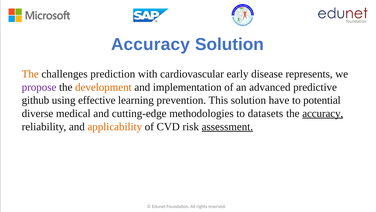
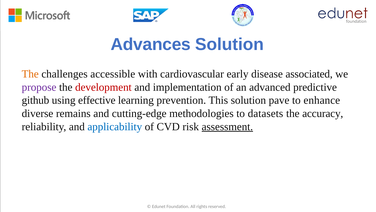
Accuracy: Accuracy -> Advances (151, 44)
prediction: prediction -> accessible (113, 74)
represents: represents -> associated (309, 74)
development colour: orange -> red (103, 87)
have: have -> pave (279, 100)
potential: potential -> enhance (322, 100)
medical: medical -> remains (73, 113)
accuracy underline: present -> none (323, 113)
applicability colour: orange -> blue (115, 126)
